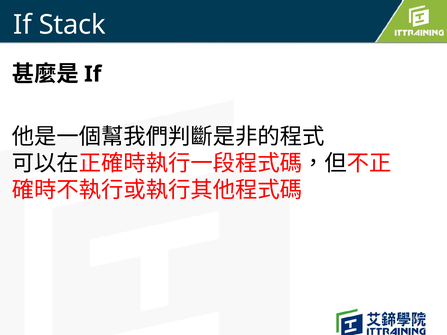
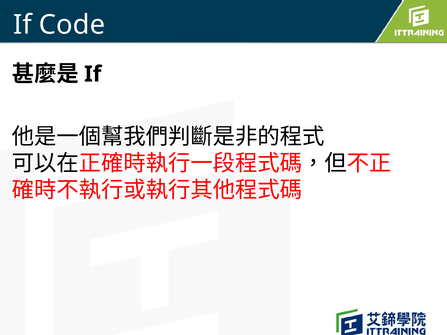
Stack: Stack -> Code (72, 25)
